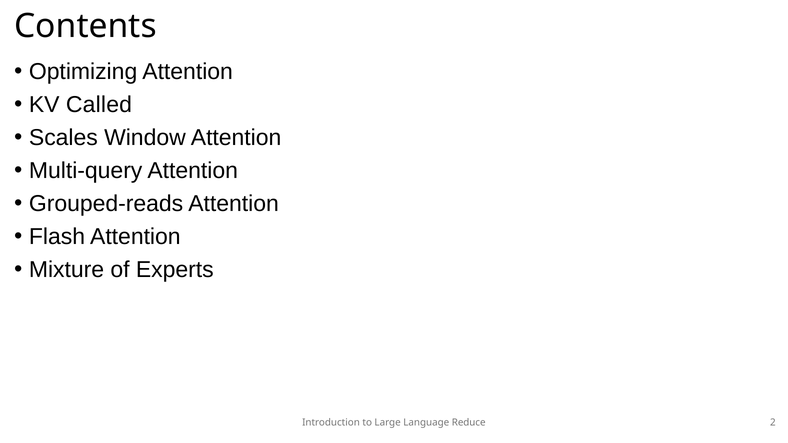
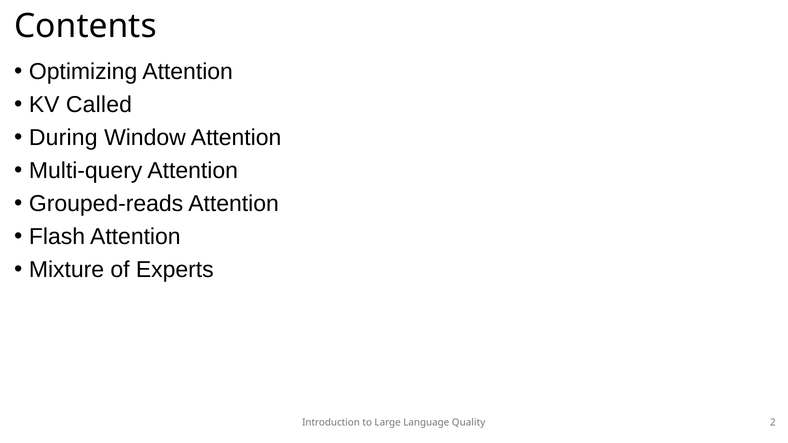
Scales: Scales -> During (63, 138)
Reduce: Reduce -> Quality (469, 423)
